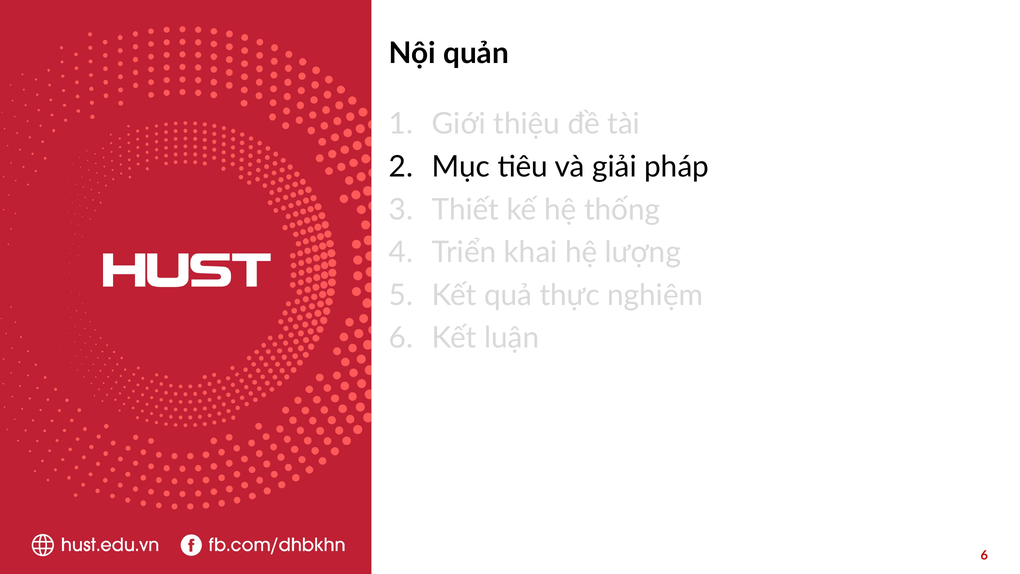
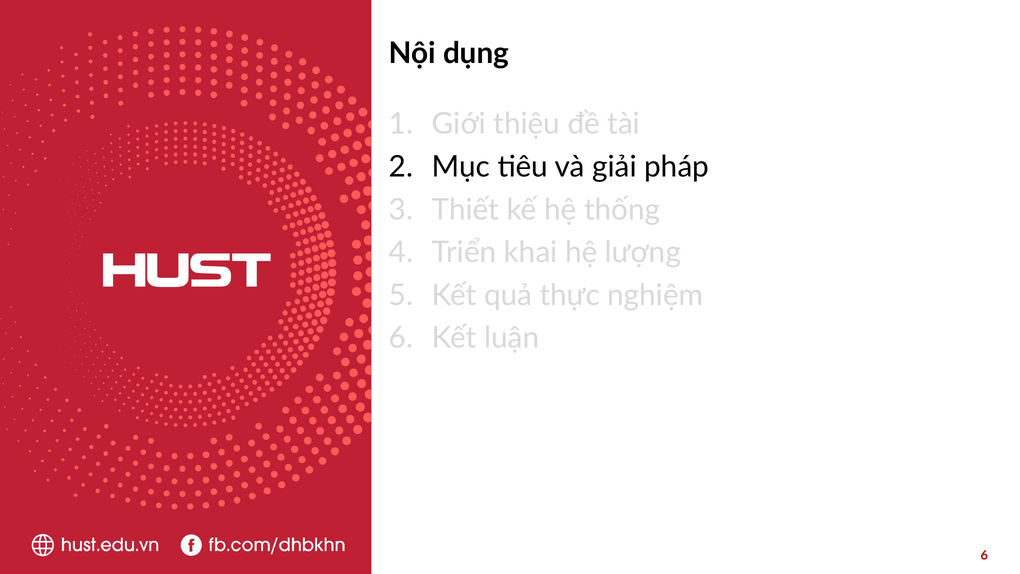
quản: quản -> dụng (476, 53)
